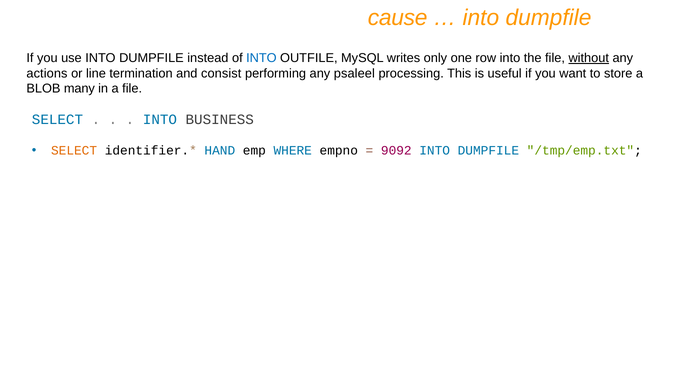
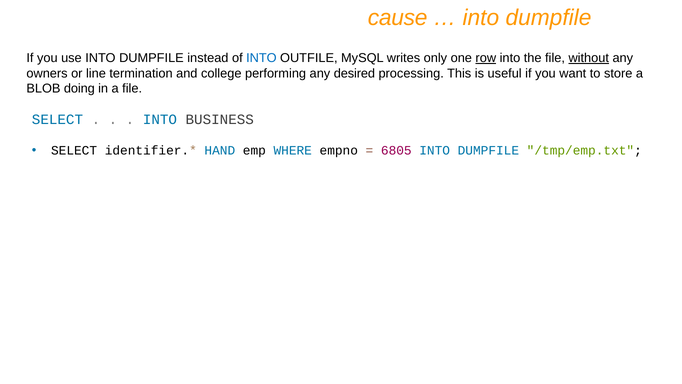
row underline: none -> present (486, 58)
actions: actions -> owners (47, 73)
consist: consist -> college (221, 73)
psaleel: psaleel -> desired (354, 73)
many: many -> doing (79, 89)
SELECT colour: orange -> black (74, 150)
9092: 9092 -> 6805 (396, 150)
